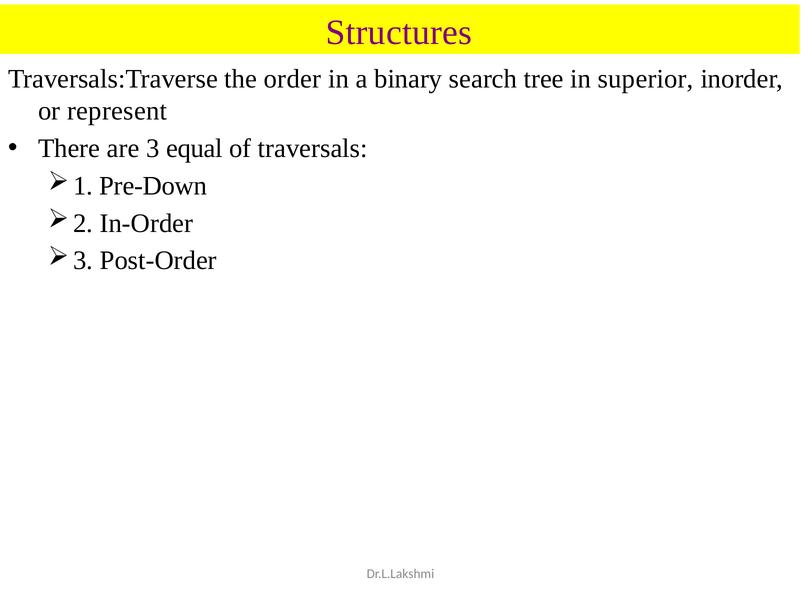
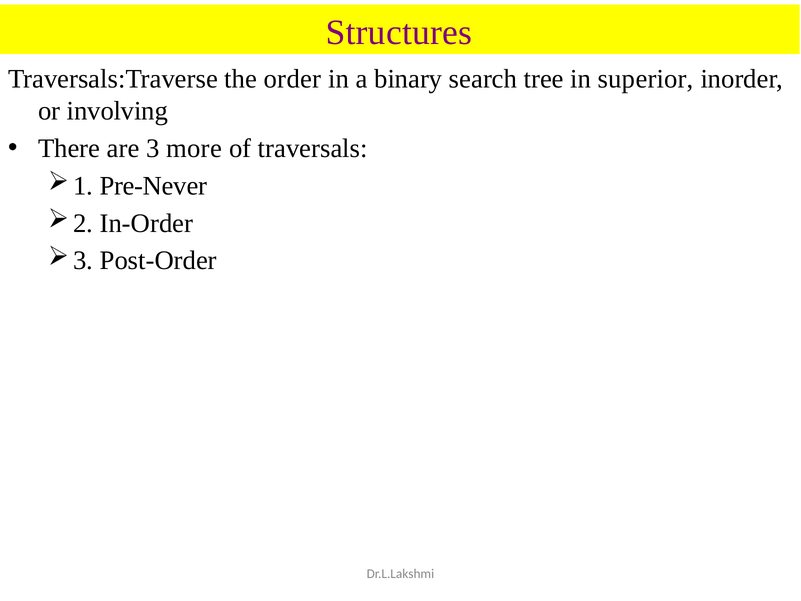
represent: represent -> involving (117, 111)
equal: equal -> more (194, 148)
Pre-Down: Pre-Down -> Pre-Never (153, 186)
